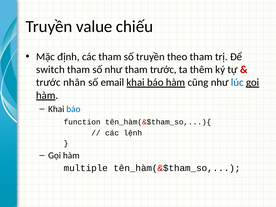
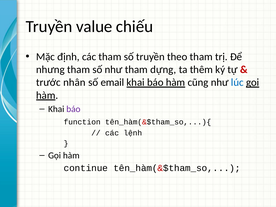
switch: switch -> nhưng (50, 70)
tham trước: trước -> dựng (163, 70)
báo colour: blue -> purple (73, 109)
multiple: multiple -> continue (86, 168)
